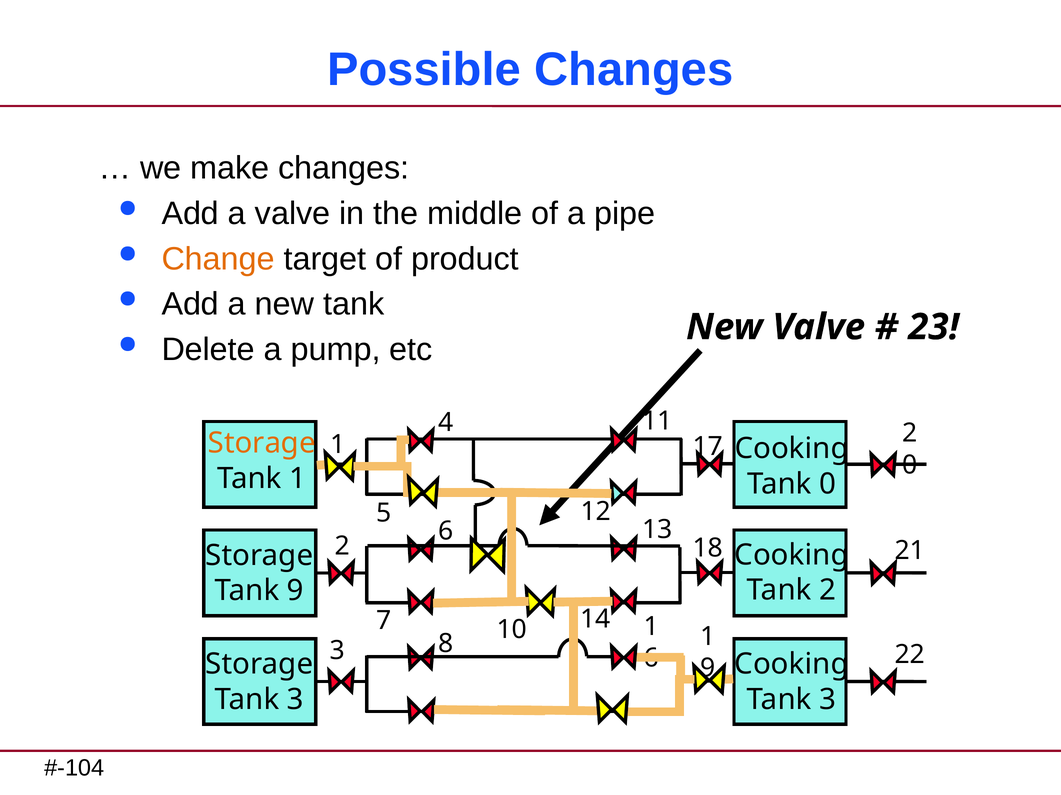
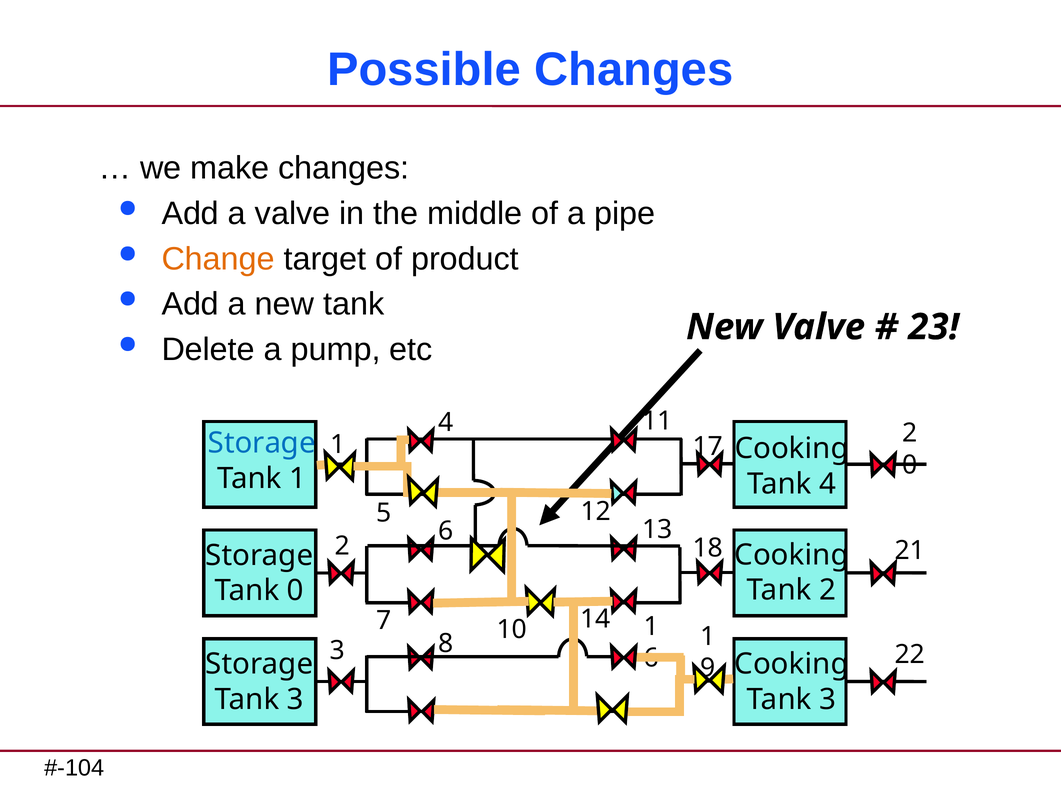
Storage colour: orange -> blue (262, 443)
Tank 0: 0 -> 4 (828, 484)
Tank 9: 9 -> 0 (295, 591)
